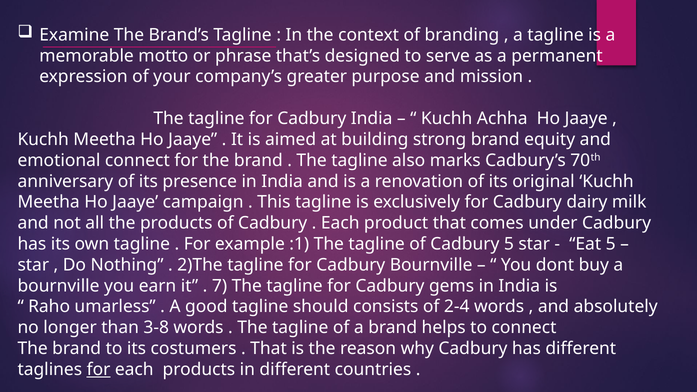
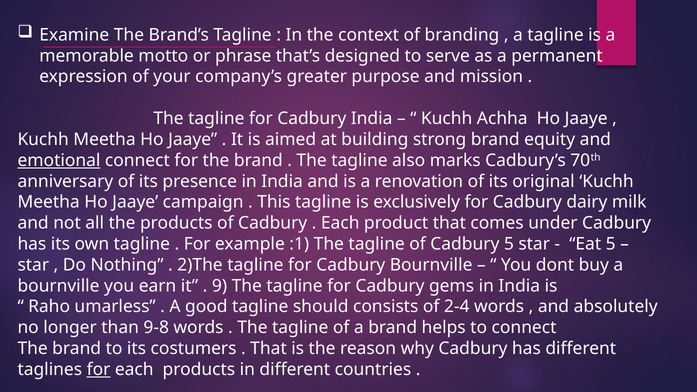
emotional underline: none -> present (59, 160)
7: 7 -> 9 (220, 286)
3-8: 3-8 -> 9-8 (156, 328)
